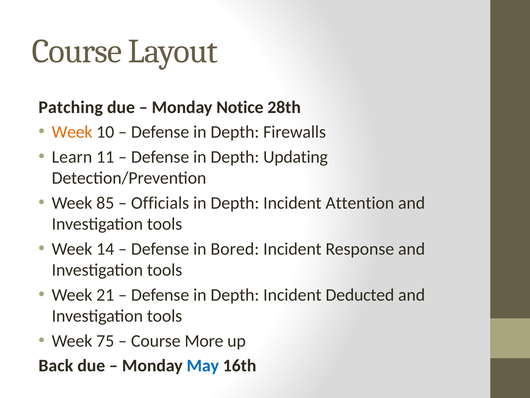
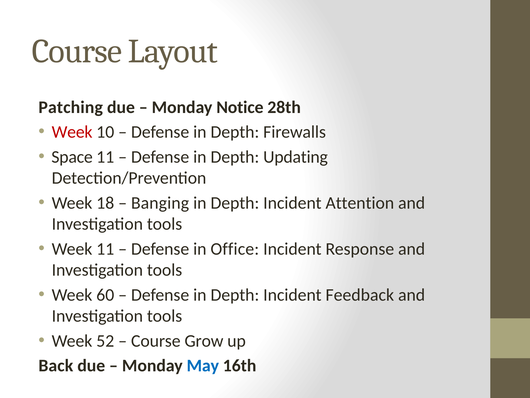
Week colour: orange -> red (72, 132)
Learn: Learn -> Space (72, 157)
85: 85 -> 18 (105, 203)
Officials: Officials -> Banging (160, 203)
Week 14: 14 -> 11 (105, 249)
Bored: Bored -> Office (235, 249)
21: 21 -> 60 (105, 294)
Deducted: Deducted -> Feedback (360, 294)
75: 75 -> 52 (105, 340)
More: More -> Grow (204, 340)
